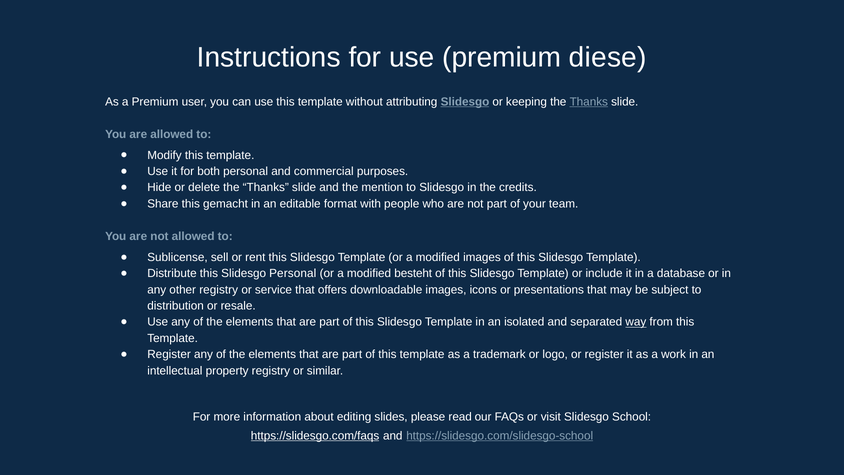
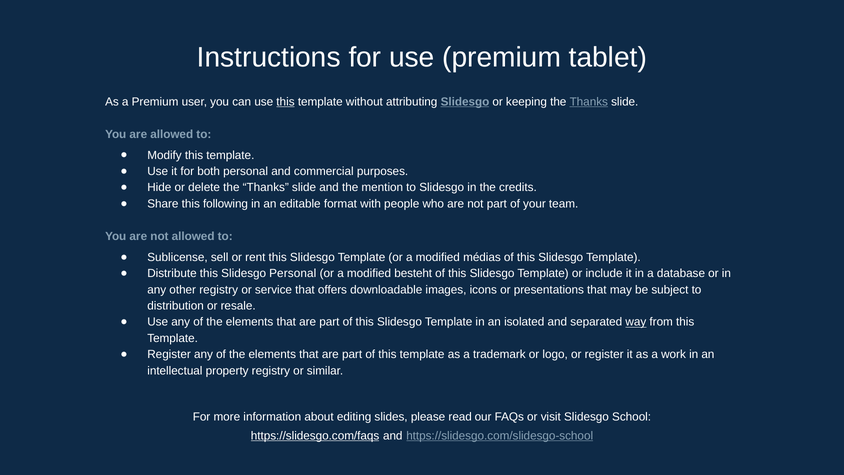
diese: diese -> tablet (608, 57)
this underline: none -> present (285, 102)
gemacht: gemacht -> following (226, 204)
modified images: images -> médias (482, 257)
